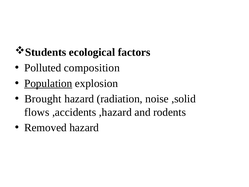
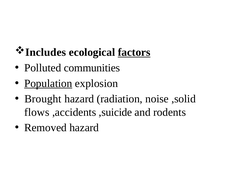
Students: Students -> Includes (46, 52)
factors underline: none -> present (134, 52)
composition: composition -> communities (92, 68)
,hazard: ,hazard -> ,suicide (115, 112)
